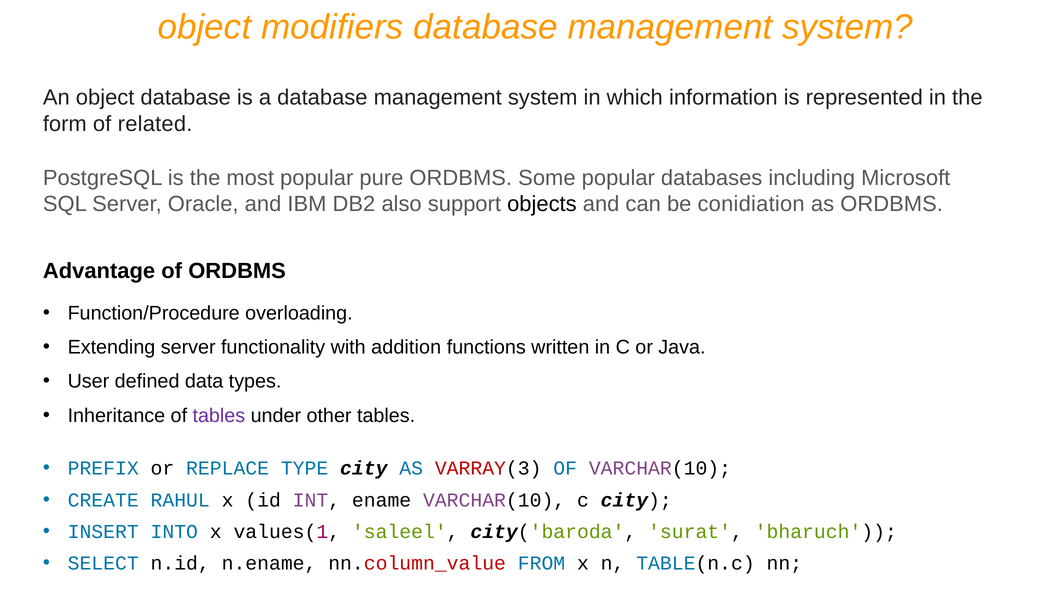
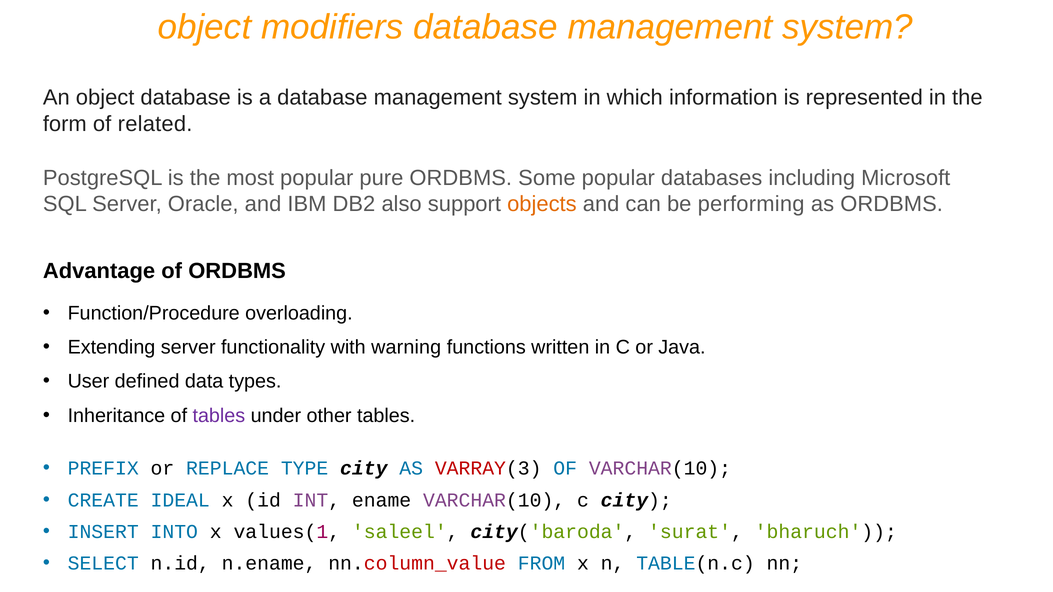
objects colour: black -> orange (542, 204)
conidiation: conidiation -> performing (751, 204)
addition: addition -> warning (406, 347)
RAHUL: RAHUL -> IDEAL (180, 500)
